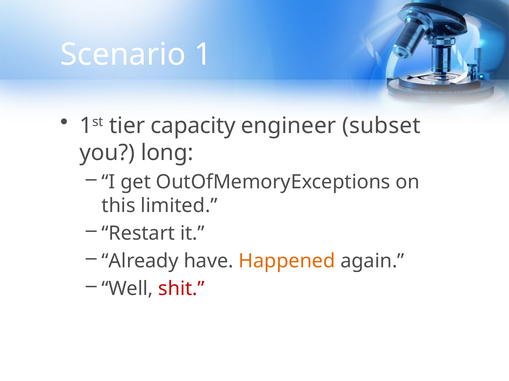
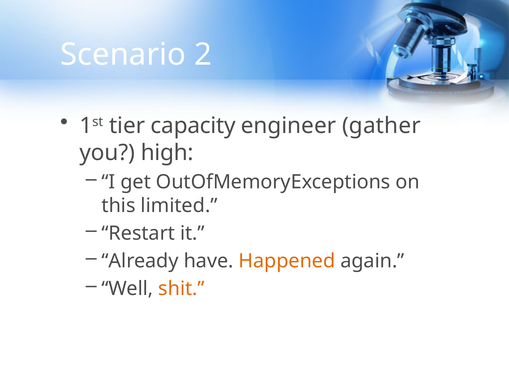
1: 1 -> 2 (203, 55)
subset: subset -> gather (381, 126)
long: long -> high (167, 153)
shit colour: red -> orange (181, 289)
